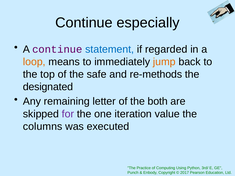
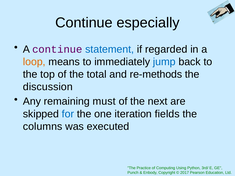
jump colour: orange -> blue (164, 62)
safe: safe -> total (97, 74)
designated: designated -> discussion (48, 87)
letter: letter -> must (104, 102)
both: both -> next (158, 102)
for colour: purple -> blue (68, 114)
value: value -> fields (167, 114)
